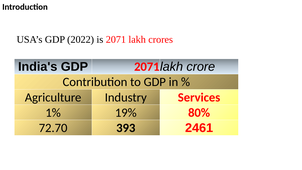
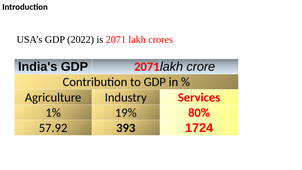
72.70: 72.70 -> 57.92 (53, 128)
2461: 2461 -> 1724 (199, 128)
